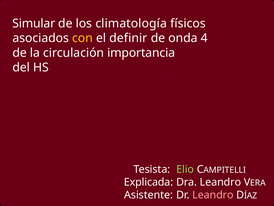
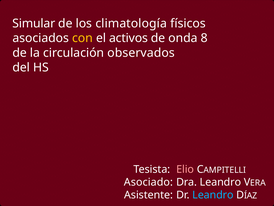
definir: definir -> activos (128, 38)
4: 4 -> 8 (204, 38)
importancia: importancia -> observados (141, 53)
Elio colour: light green -> pink (185, 169)
Explicada: Explicada -> Asociado (148, 182)
Leandro colour: pink -> light blue (213, 195)
